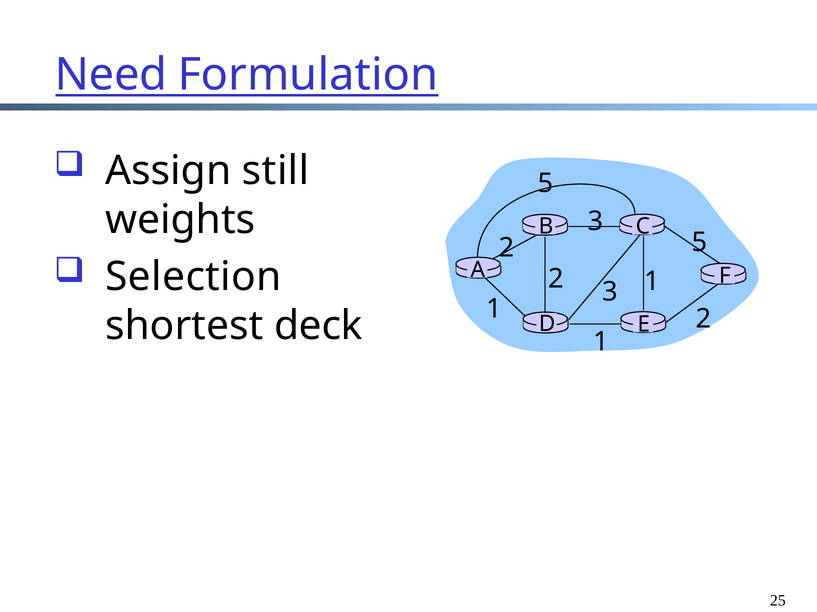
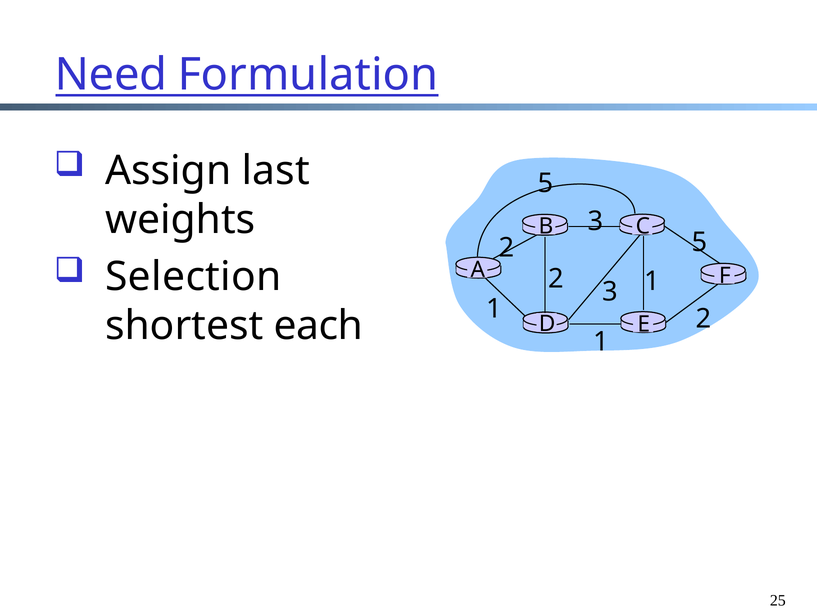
still: still -> last (276, 171)
deck: deck -> each (318, 326)
